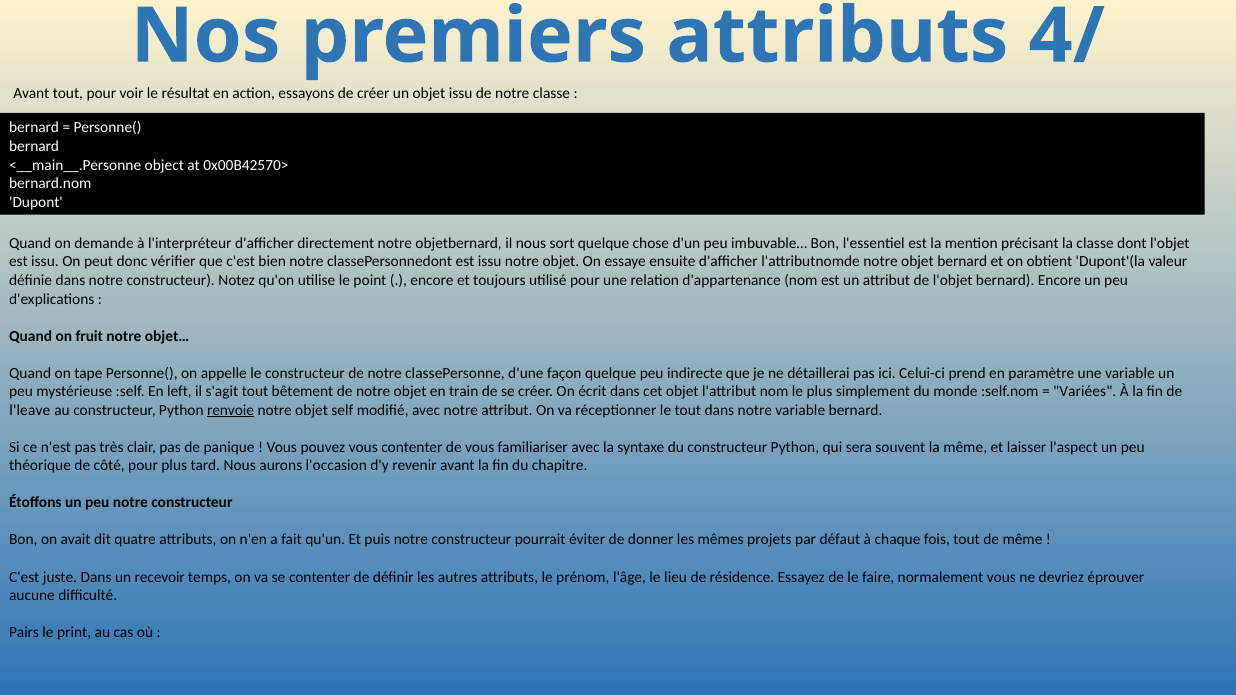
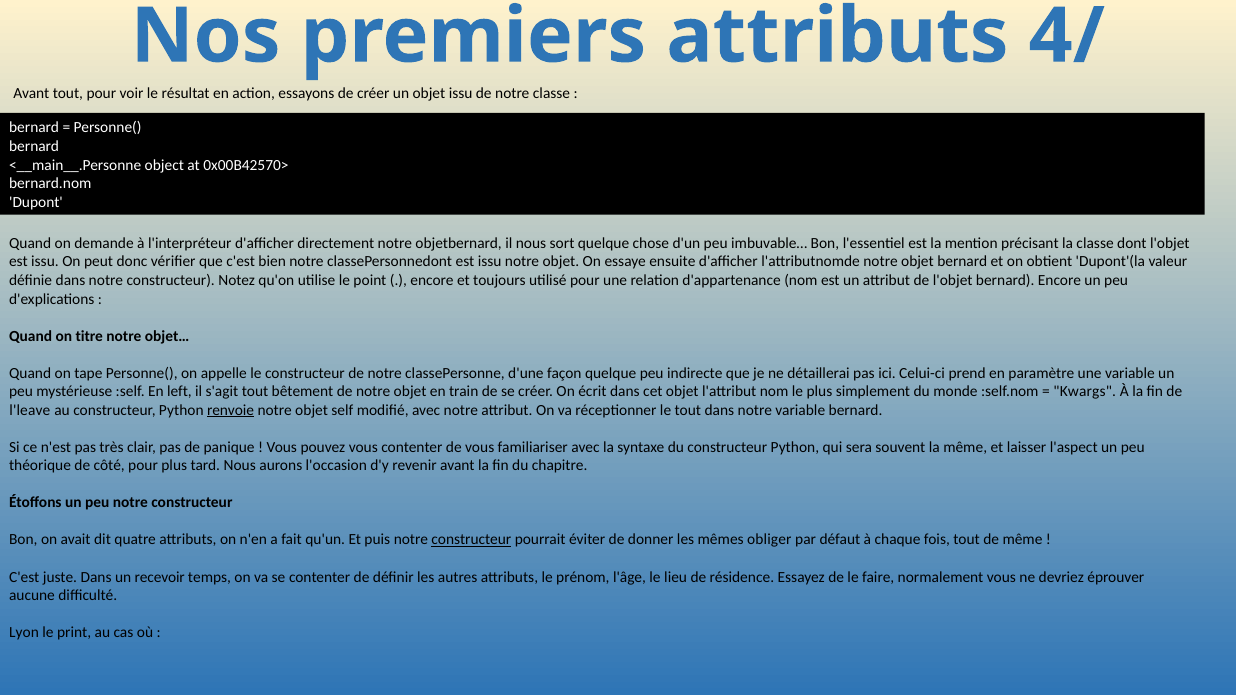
fruit: fruit -> titre (89, 336)
Variées: Variées -> Kwargs (1085, 392)
constructeur underline: none -> present (471, 540)
projets: projets -> obliger (769, 540)
Pairs: Pairs -> Lyon (24, 633)
